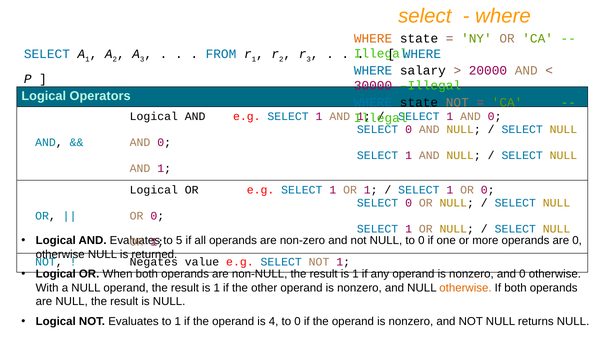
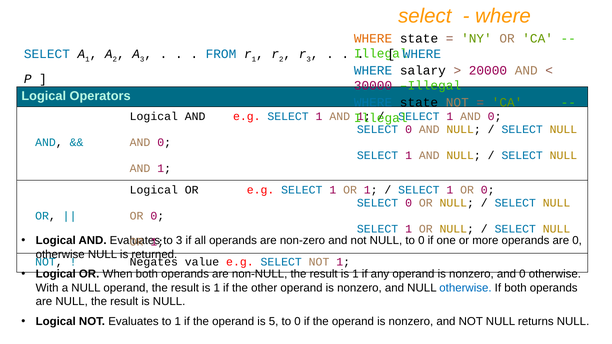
to 5: 5 -> 3 (179, 241)
otherwise colour: orange -> blue (465, 288)
4: 4 -> 5 (274, 322)
